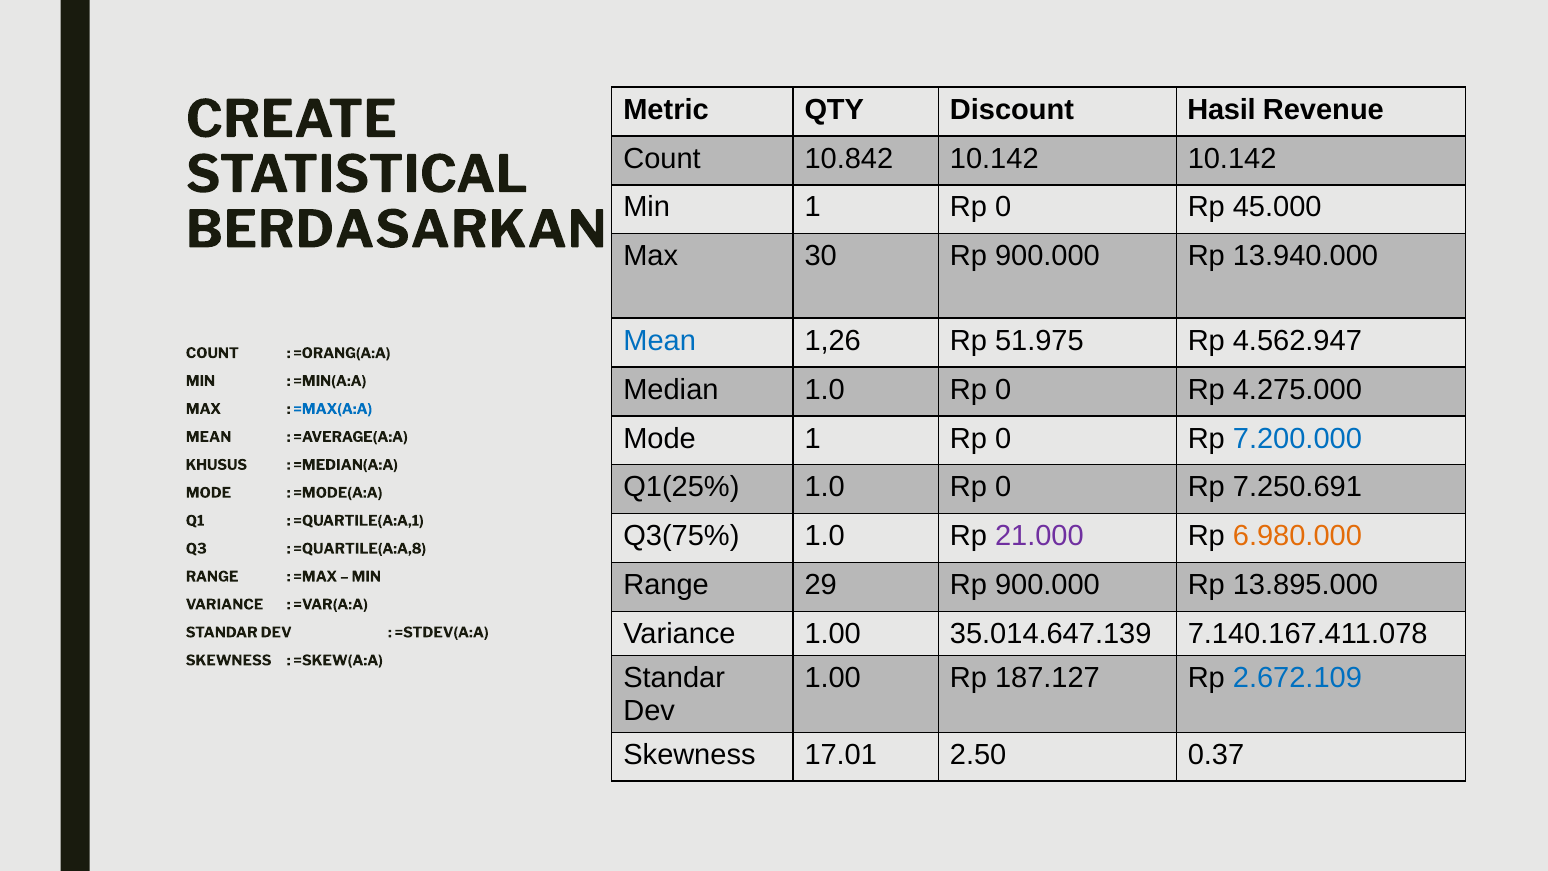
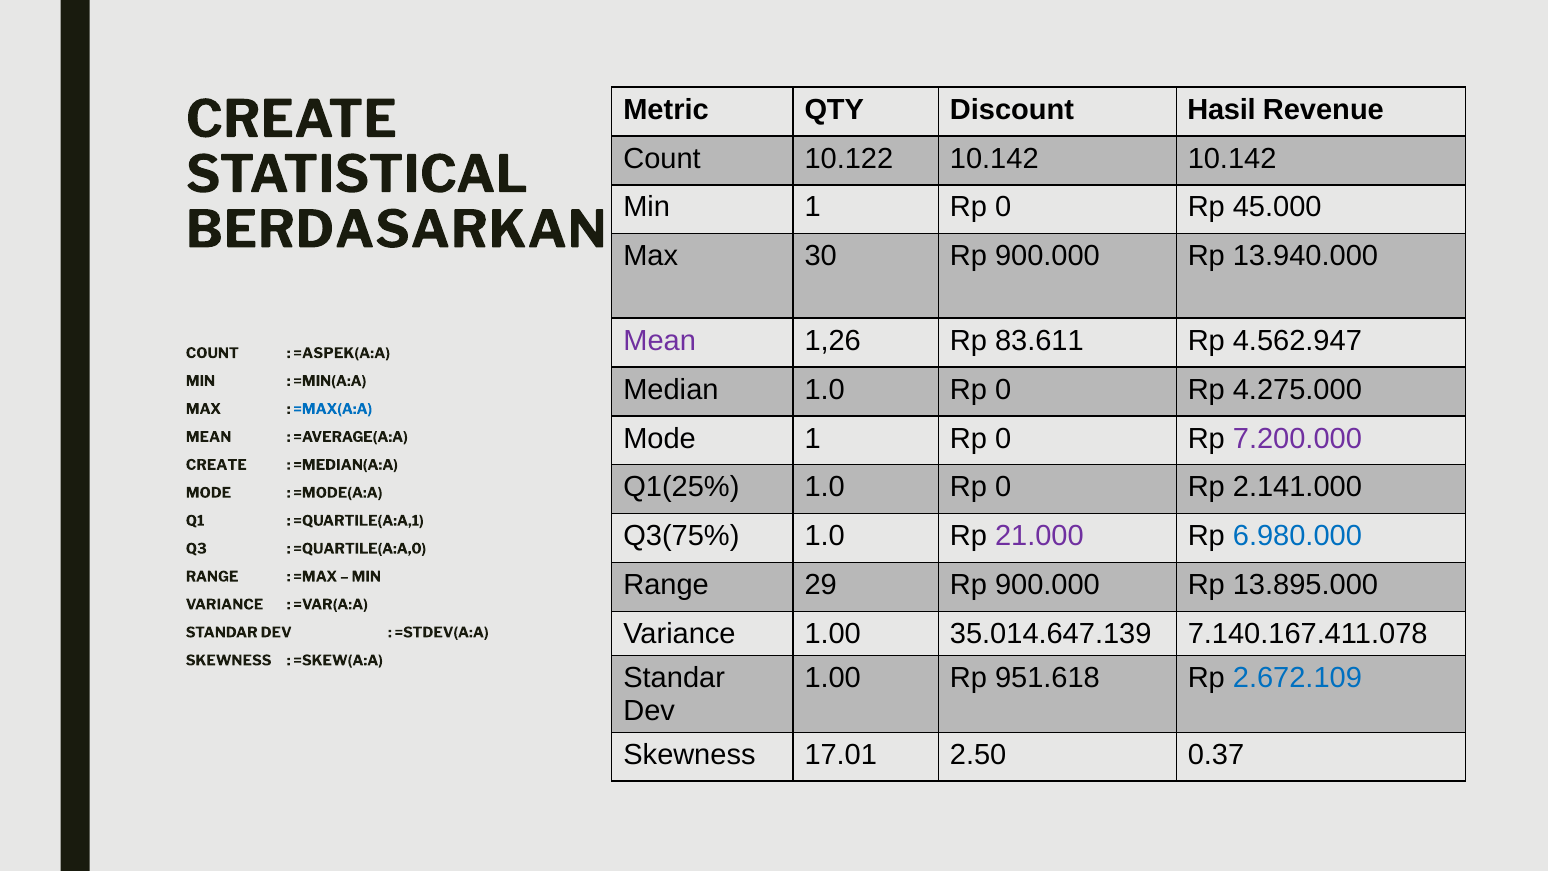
10.842: 10.842 -> 10.122 (849, 158)
Mean colour: blue -> purple (660, 341)
51.975: 51.975 -> 83.611 (1039, 341)
=ORANG(A:A: =ORANG(A:A -> =ASPEK(A:A (342, 353)
7.200.000 colour: blue -> purple (1297, 438)
KHUSUS: KHUSUS -> CREATE (216, 465)
7.250.691: 7.250.691 -> 2.141.000 (1297, 487)
6.980.000 colour: orange -> blue (1297, 536)
=QUARTILE(A:A,8: =QUARTILE(A:A,8 -> =QUARTILE(A:A,0 (360, 549)
187.127: 187.127 -> 951.618 (1047, 678)
